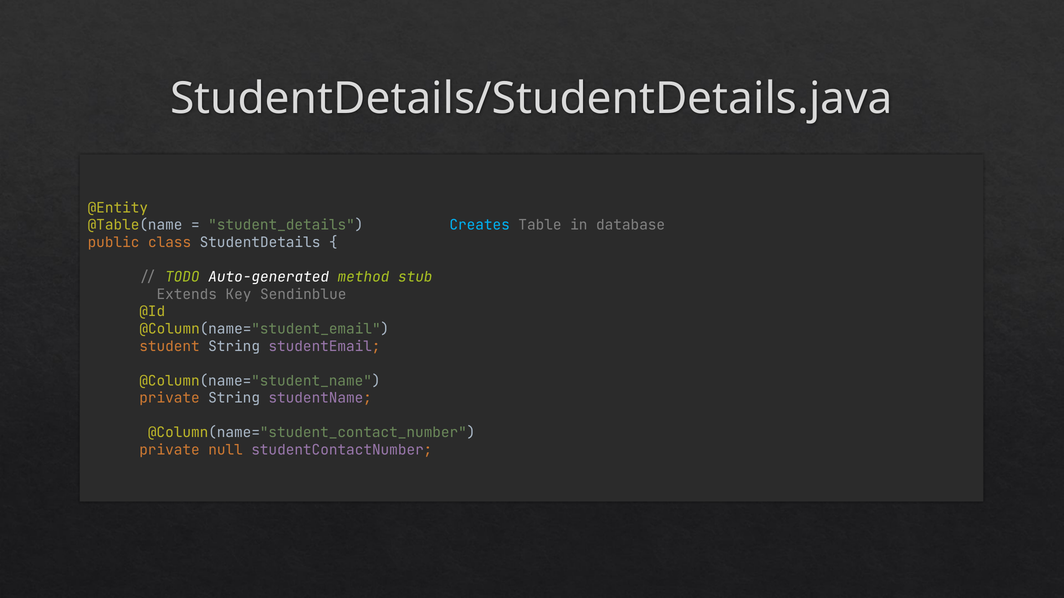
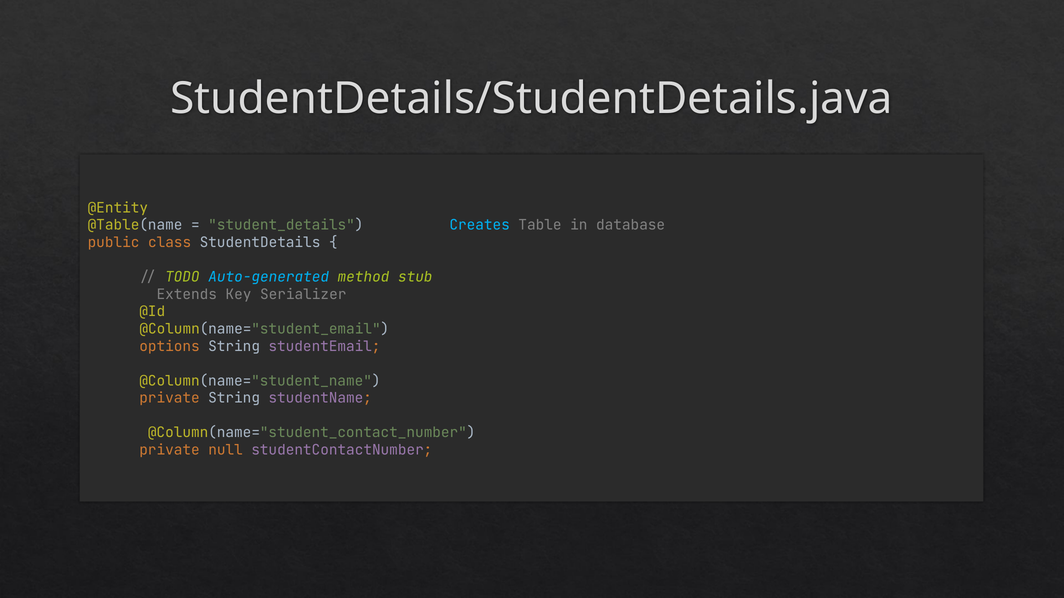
Auto-generated colour: white -> light blue (269, 277)
Sendinblue: Sendinblue -> Serializer (303, 295)
student: student -> options (170, 347)
